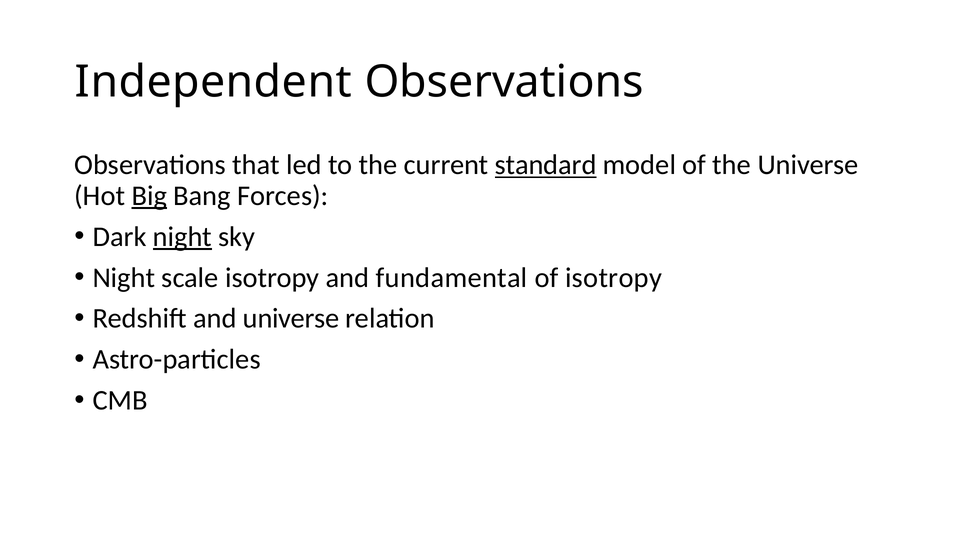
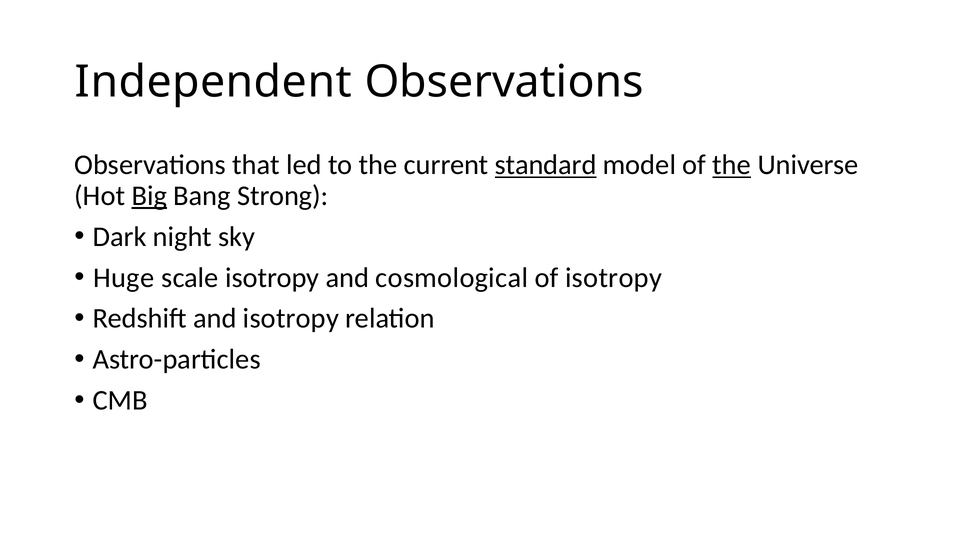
the underline: none -> present (732, 165)
Forces: Forces -> Strong (283, 196)
night underline: present -> none (182, 237)
Night: Night -> Huge (124, 278)
fundamental: fundamental -> cosmological (452, 278)
and universe: universe -> isotropy (291, 319)
